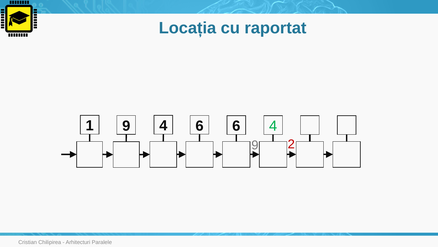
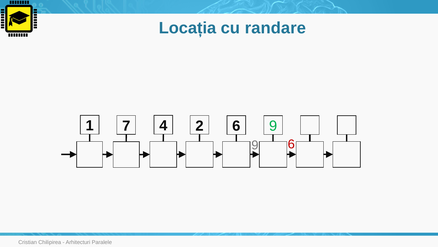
raportat: raportat -> randare (275, 28)
1 9: 9 -> 7 (126, 126)
4 6: 6 -> 2 (200, 126)
6 4: 4 -> 9 (273, 126)
9 2: 2 -> 6 (291, 144)
